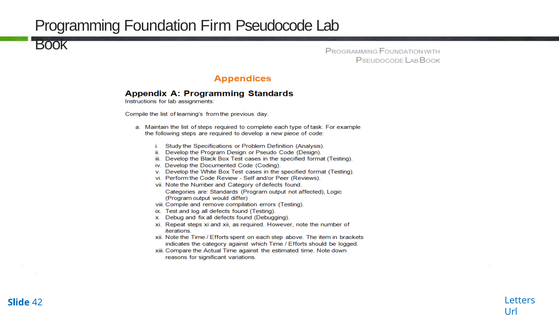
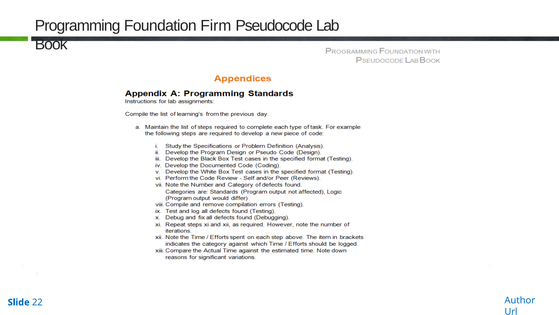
Letters: Letters -> Author (520, 300)
42: 42 -> 22 (37, 302)
